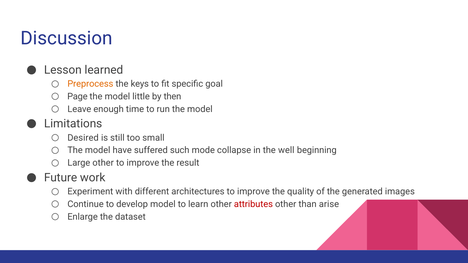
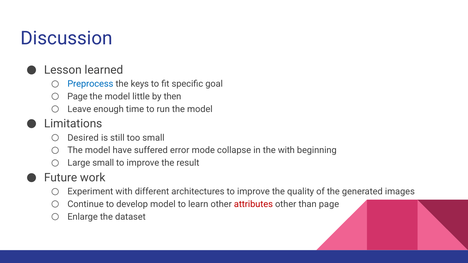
Preprocess colour: orange -> blue (90, 84)
such: such -> error (180, 150)
the well: well -> with (286, 150)
Large other: other -> small (103, 163)
than arise: arise -> page (329, 204)
